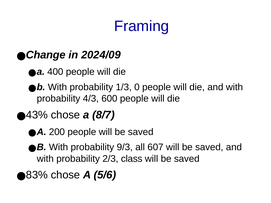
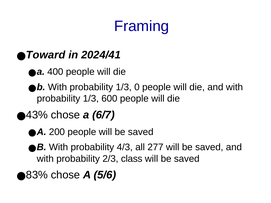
Change: Change -> Toward (46, 55)
2024/09: 2024/09 -> 2024/41 (101, 55)
4/3: 4/3 -> 1/3 (91, 99)
8/7: 8/7 -> 6/7 (103, 115)
9/3: 9/3 -> 4/3 (125, 147)
607: 607 -> 277 (155, 147)
